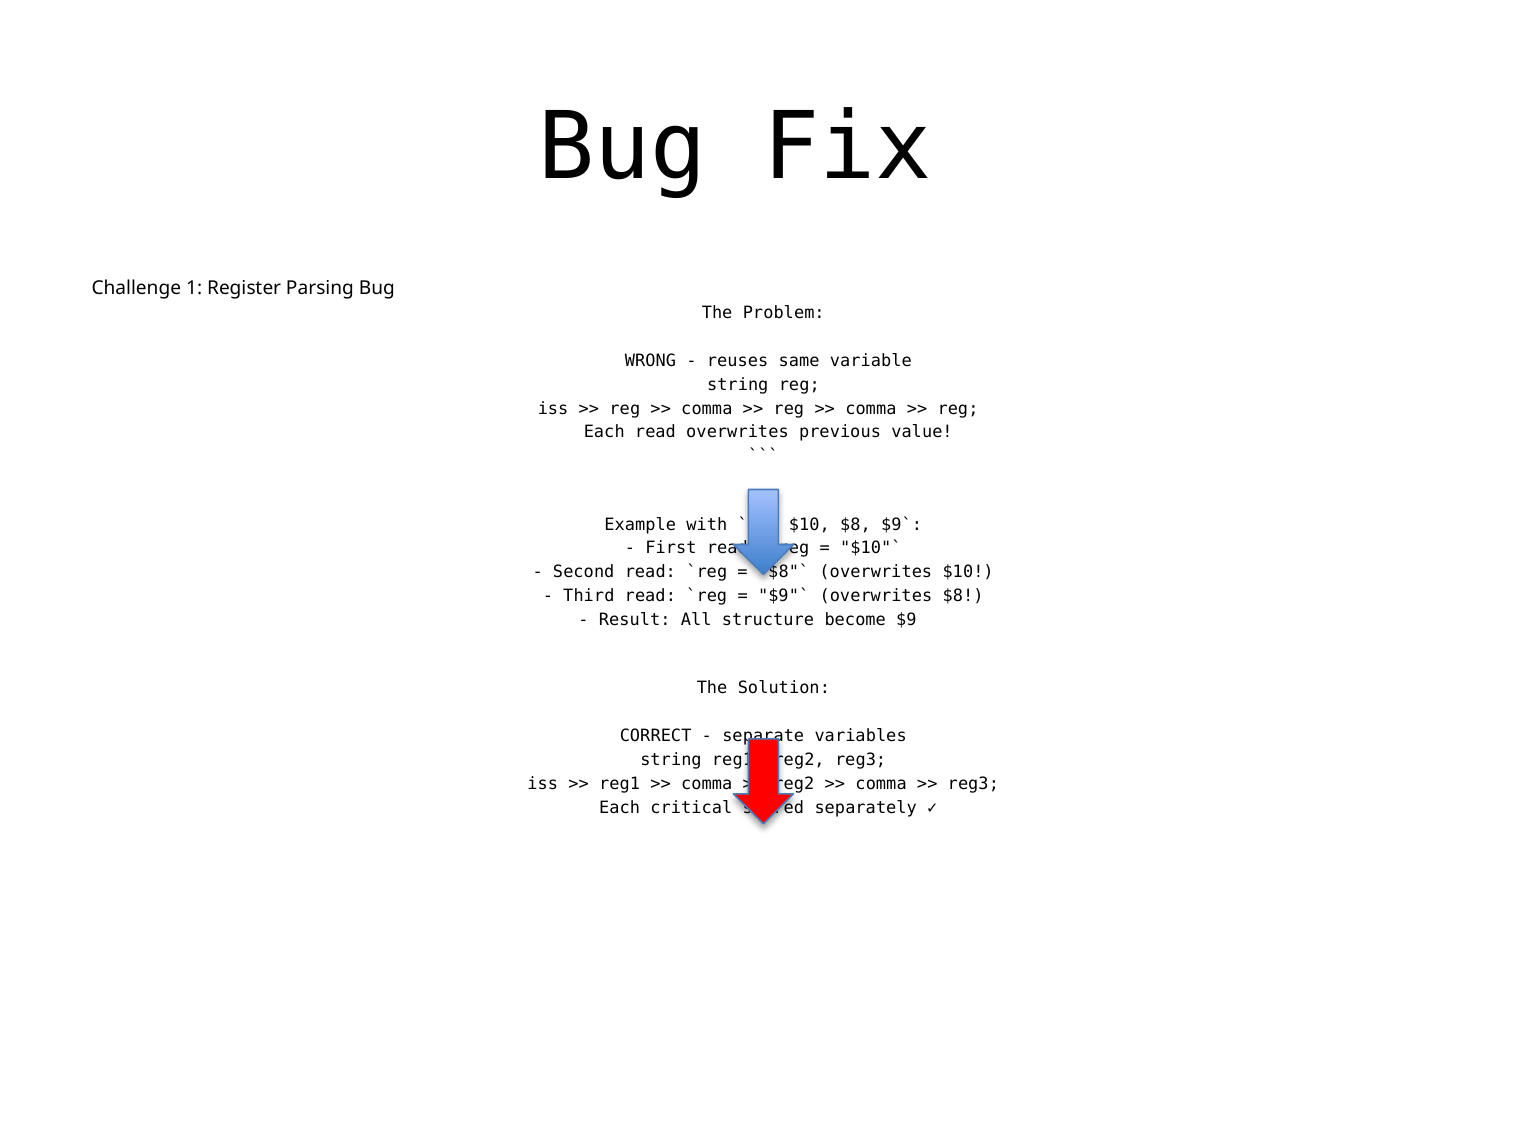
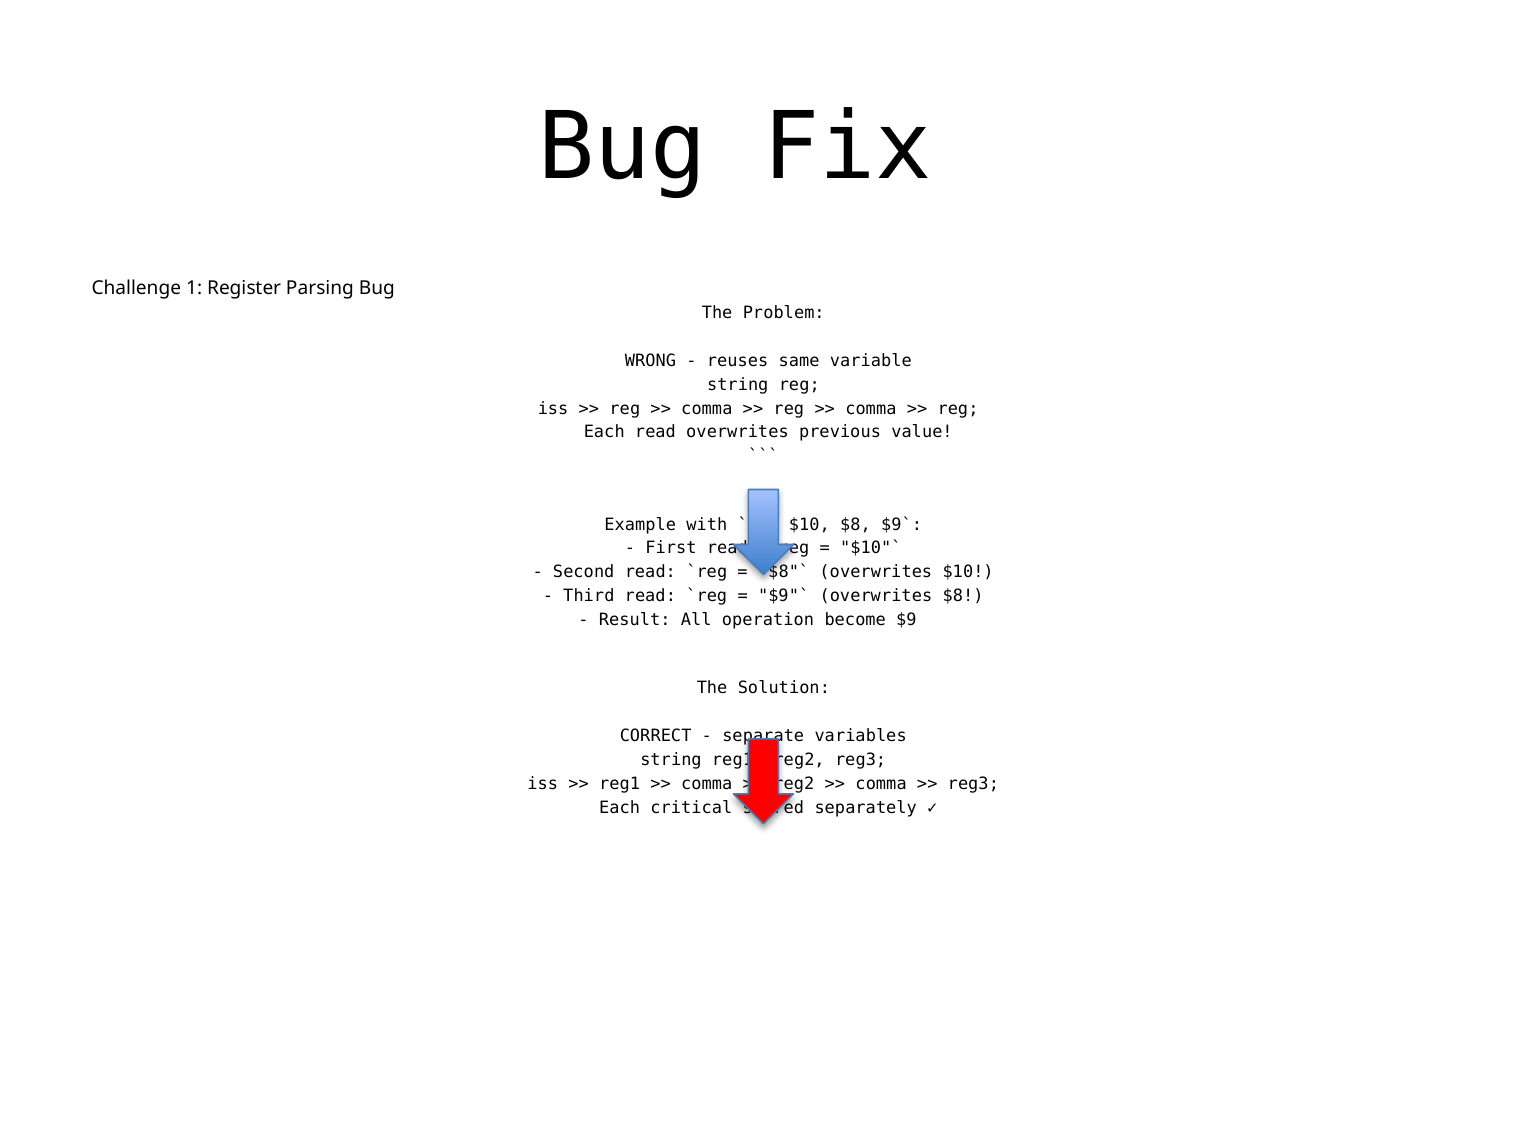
structure: structure -> operation (768, 620)
